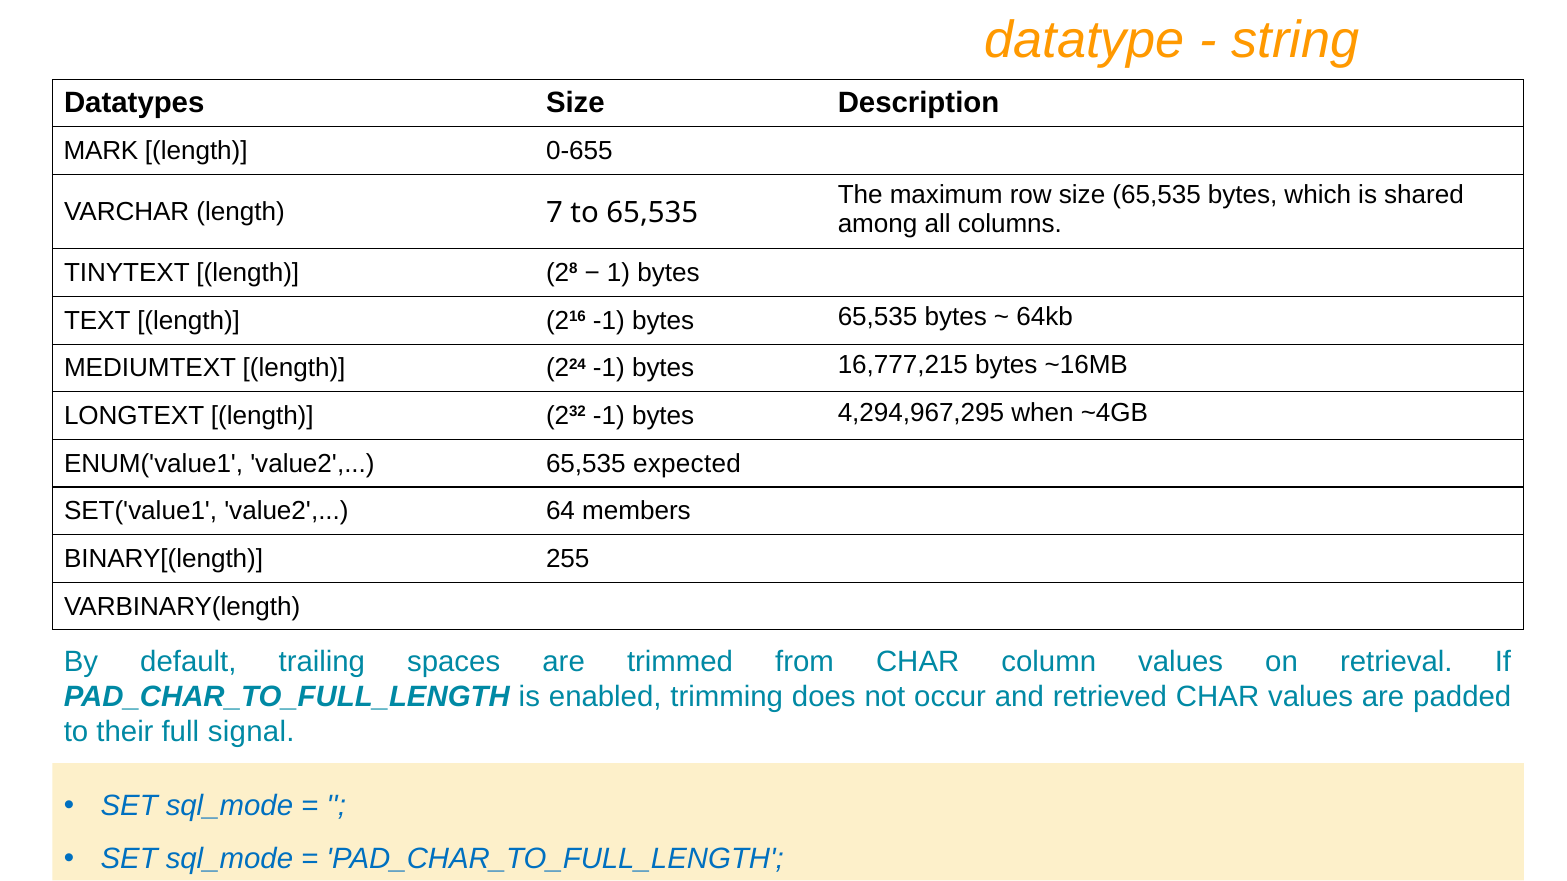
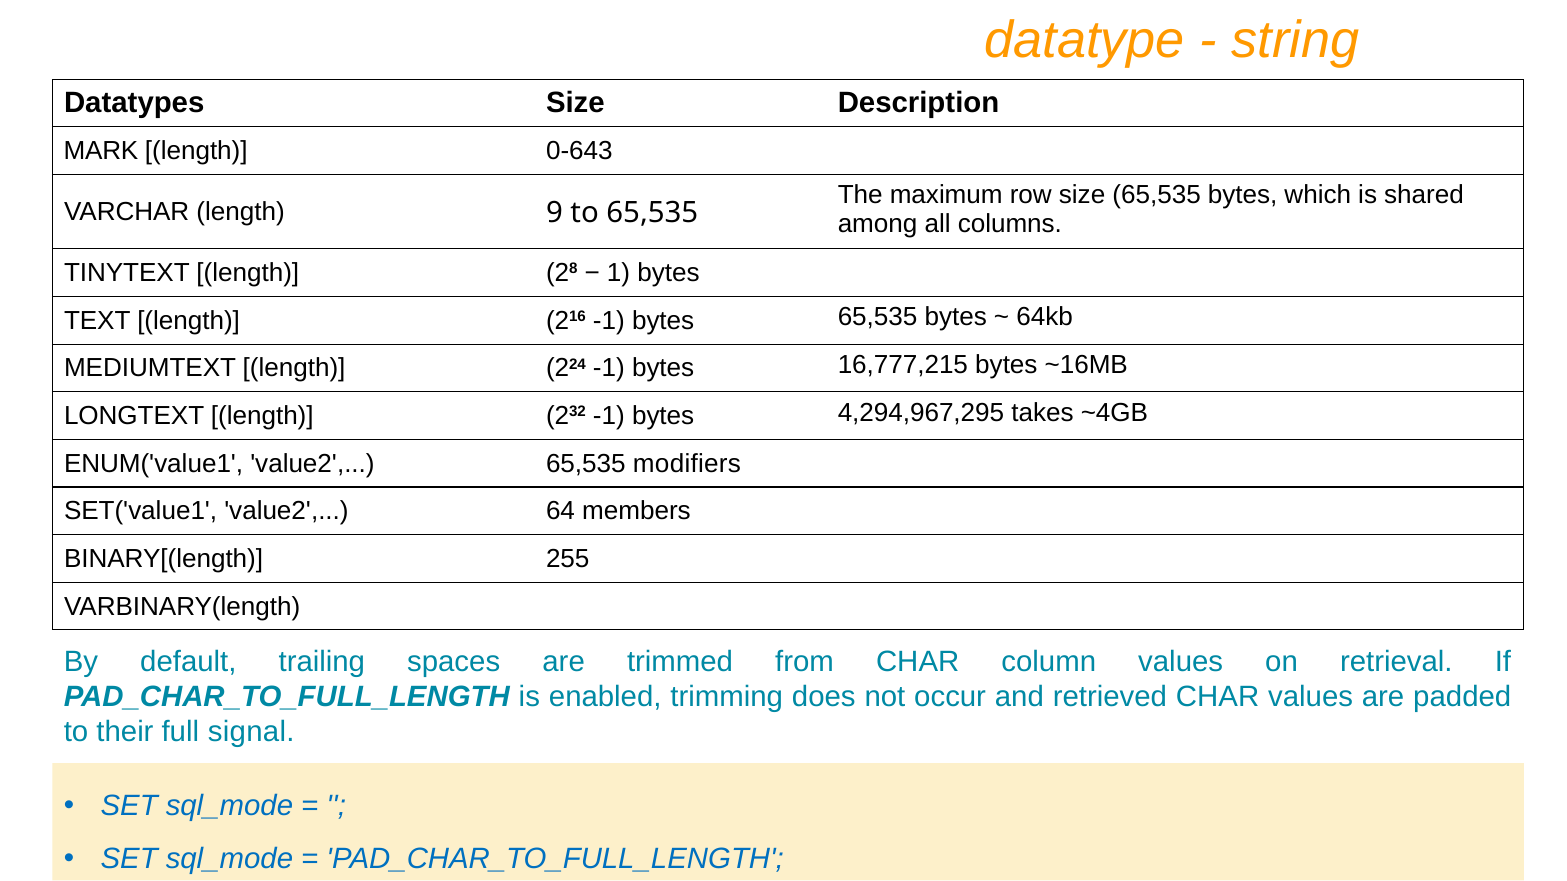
0-655: 0-655 -> 0-643 (579, 151)
7: 7 -> 9 (555, 213)
when: when -> takes (1043, 413)
expected: expected -> modifiers (687, 464)
